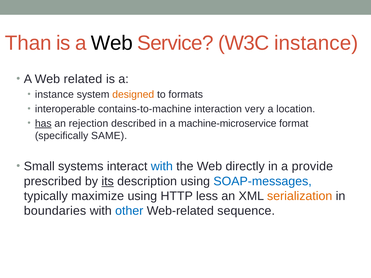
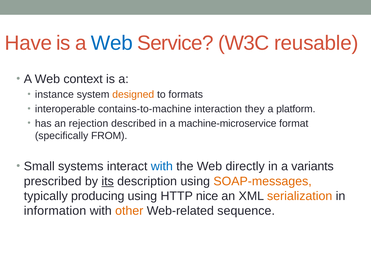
Than: Than -> Have (28, 43)
Web colour: black -> blue (112, 43)
W3C instance: instance -> reusable (316, 43)
related: related -> context (83, 79)
very: very -> they (255, 109)
location: location -> platform (296, 109)
has underline: present -> none (43, 124)
SAME: SAME -> FROM (109, 136)
provide: provide -> variants (313, 167)
SOAP-messages colour: blue -> orange (263, 181)
maximize: maximize -> producing (98, 196)
less: less -> nice (207, 196)
boundaries: boundaries -> information (55, 211)
other colour: blue -> orange (129, 211)
